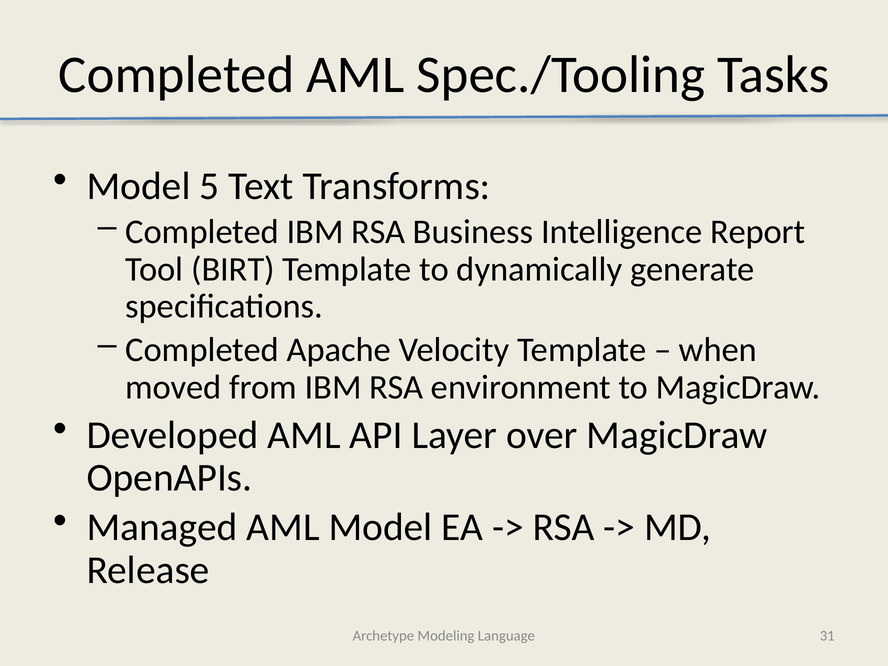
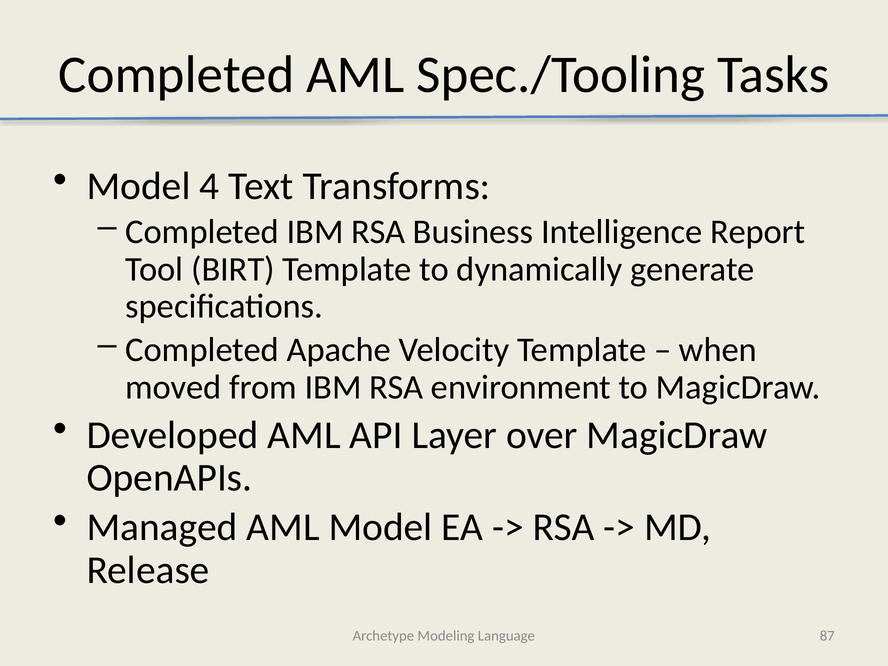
5: 5 -> 4 (209, 186)
31: 31 -> 87 (827, 636)
